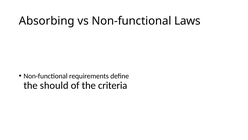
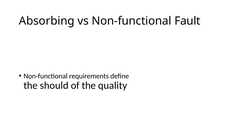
Laws: Laws -> Fault (187, 21)
criteria: criteria -> quality (113, 85)
